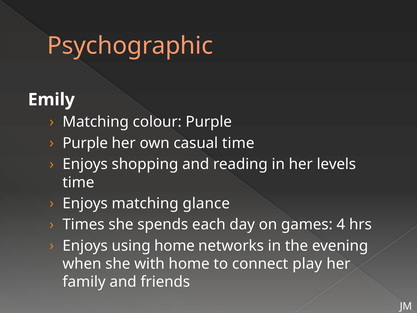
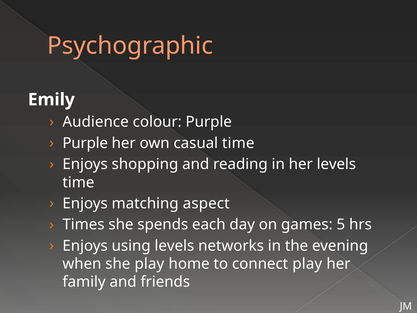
Matching: Matching -> Audience (96, 122)
glance: glance -> aspect (206, 203)
4: 4 -> 5 (341, 224)
using home: home -> levels (174, 246)
she with: with -> play (149, 264)
